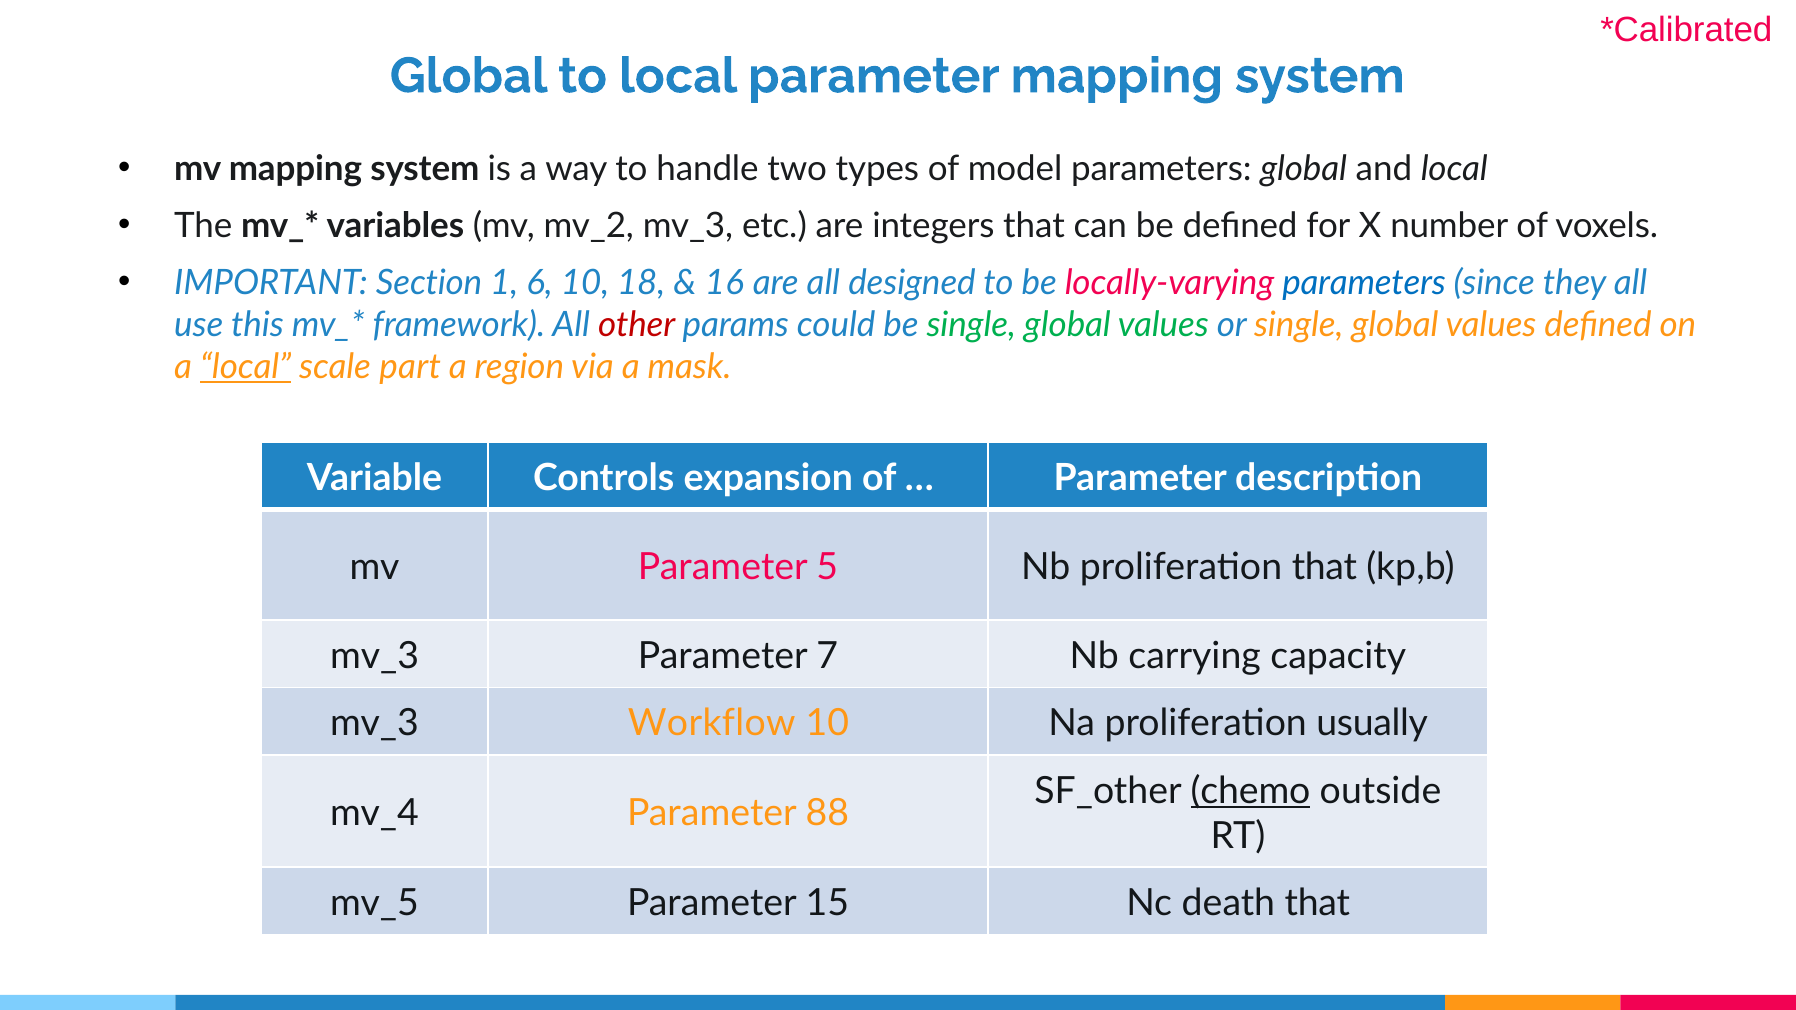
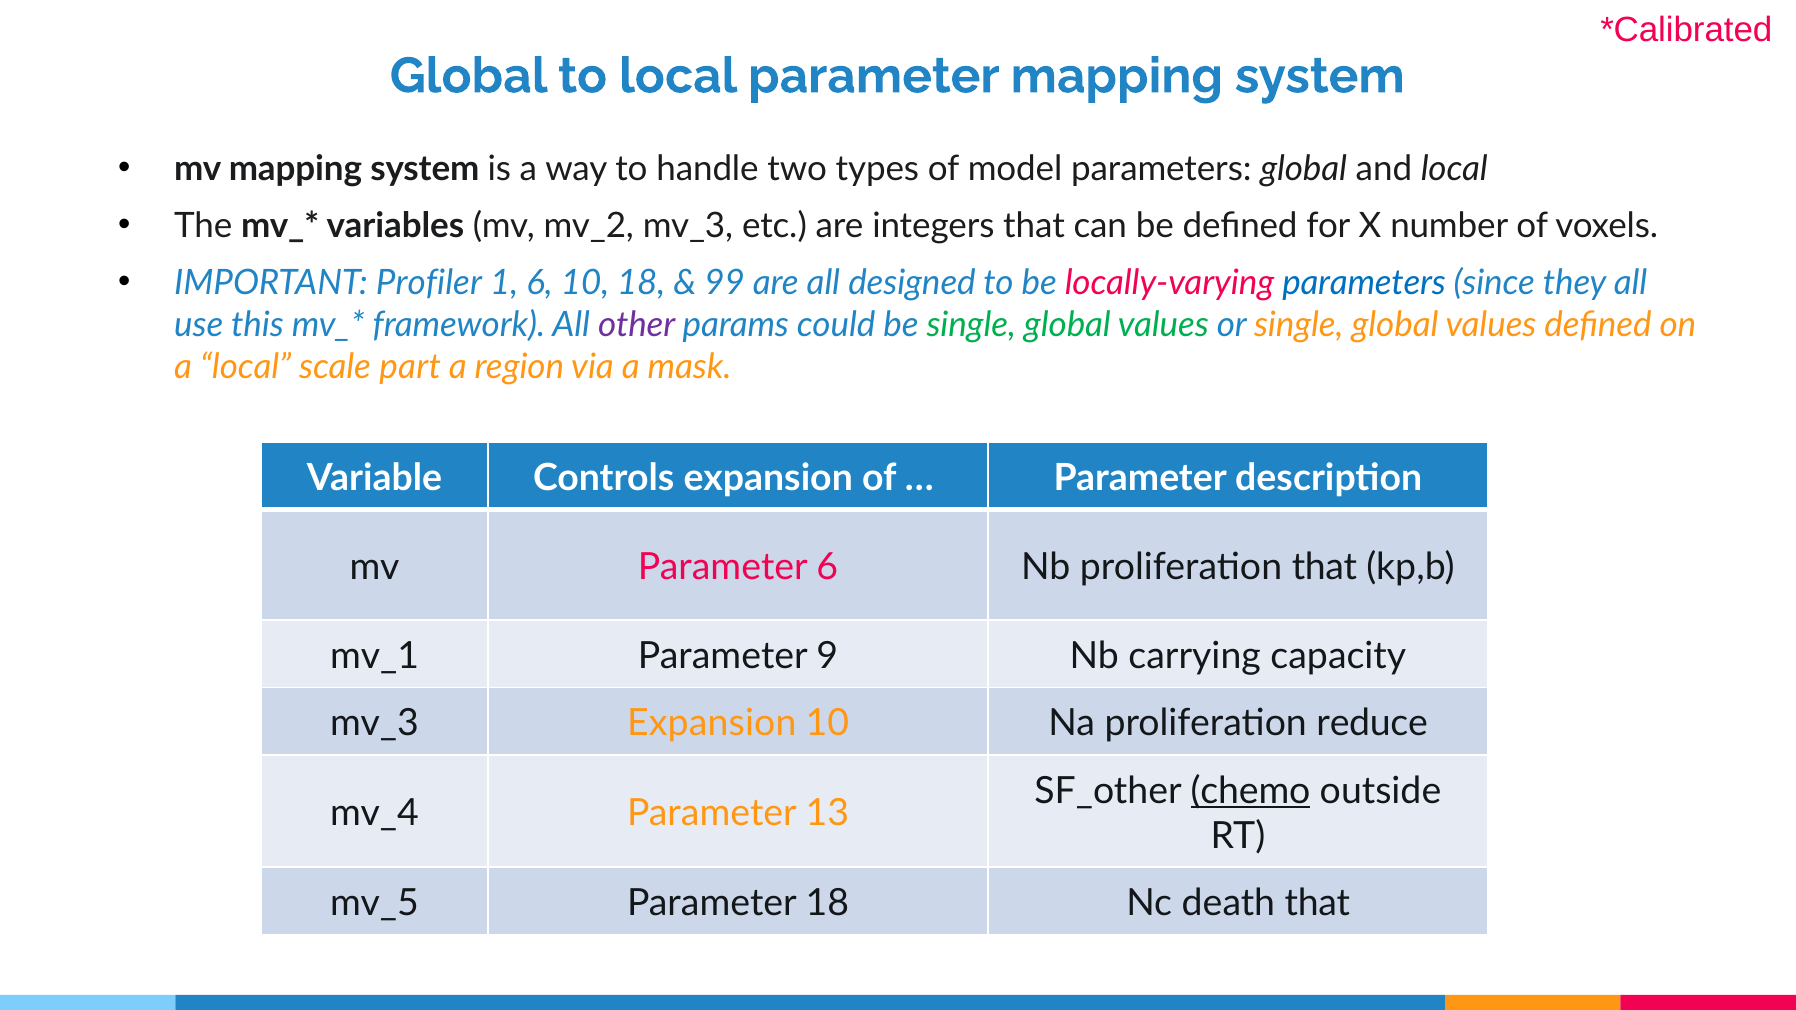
Section: Section -> Profiler (429, 283)
16: 16 -> 99 (725, 283)
other colour: red -> purple (637, 325)
local underline: present -> none (246, 367)
Parameter 5: 5 -> 6 (827, 567)
mv_3: mv_3 -> mv_1 (375, 656)
7: 7 -> 9 (827, 656)
mv_3 Workflow: Workflow -> Expansion (712, 724)
usually: usually -> reduce (1372, 724)
88: 88 -> 13 (827, 813)
Parameter 15: 15 -> 18 (827, 903)
